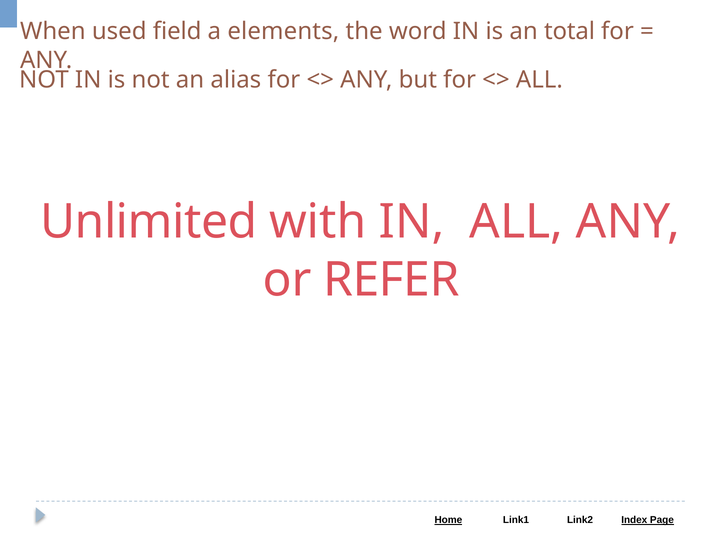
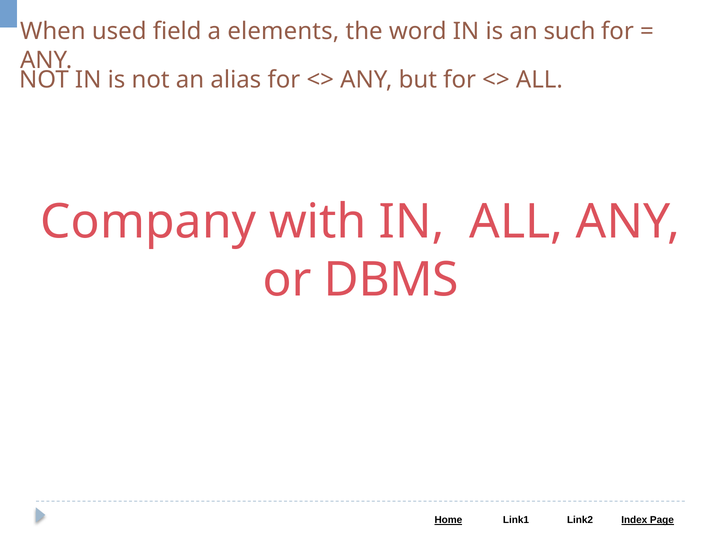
total: total -> such (570, 31)
Unlimited: Unlimited -> Company (148, 222)
REFER: REFER -> DBMS (391, 280)
